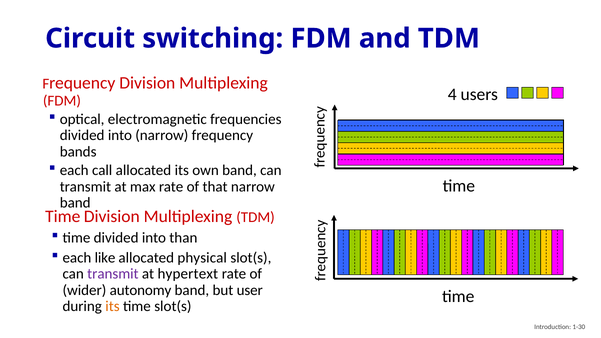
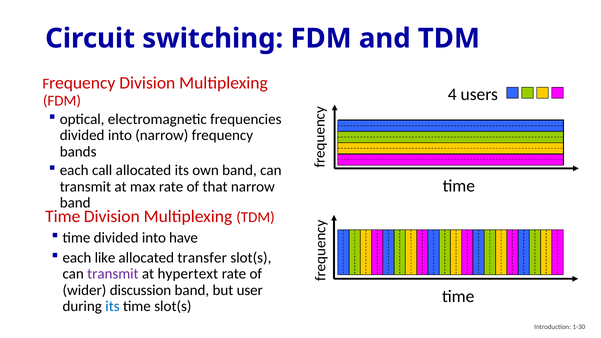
than: than -> have (183, 238)
physical: physical -> transfer (202, 258)
autonomy: autonomy -> discussion (141, 290)
its colour: orange -> blue (112, 307)
